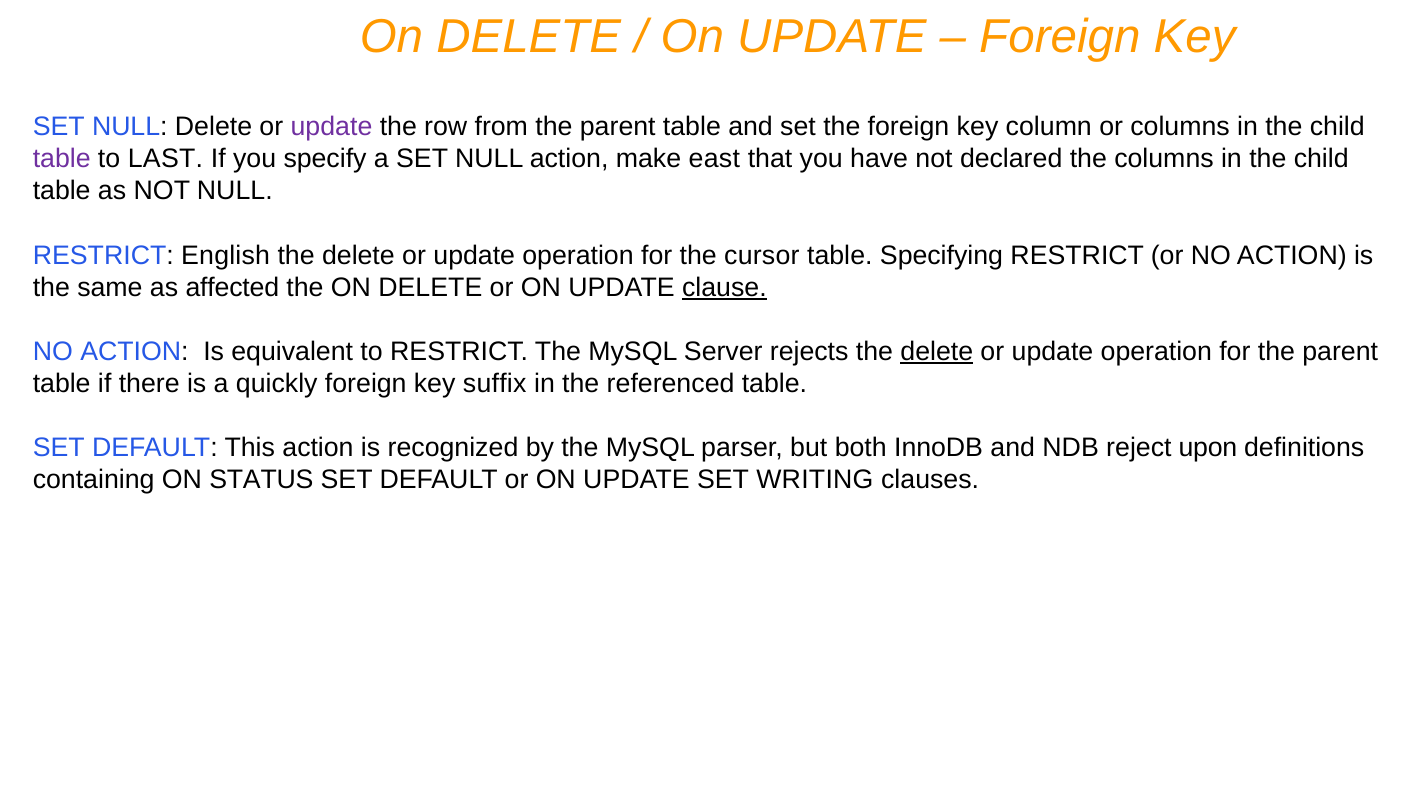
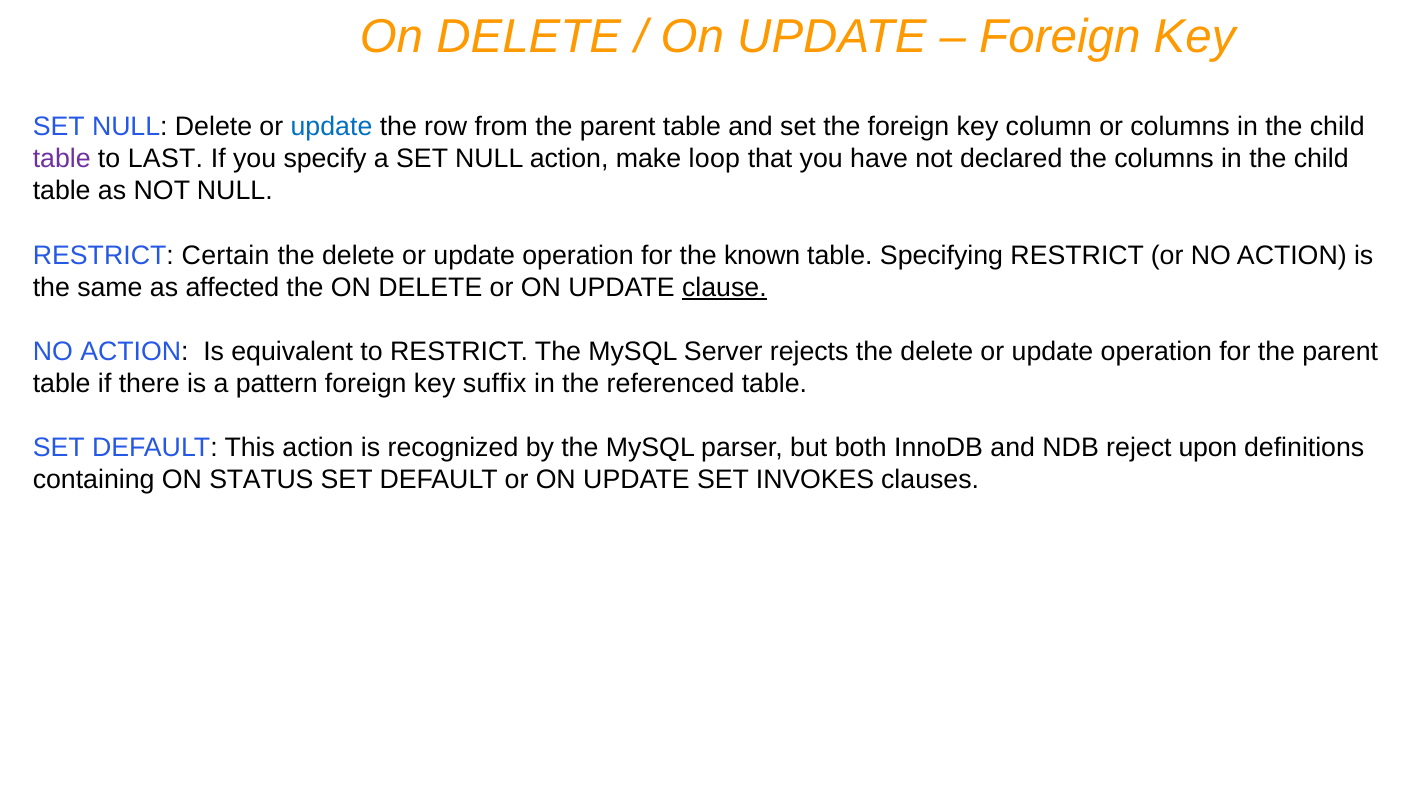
update colour: purple -> blue (331, 127)
east: east -> loop (714, 159)
English: English -> Certain (226, 255)
cursor: cursor -> known (762, 255)
delete underline: present -> none (937, 351)
quickly: quickly -> pattern (277, 383)
WRITING: WRITING -> INVOKES (815, 480)
